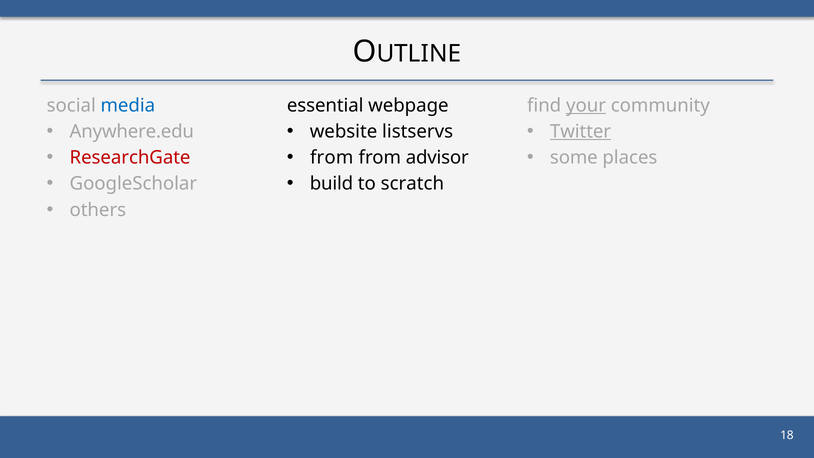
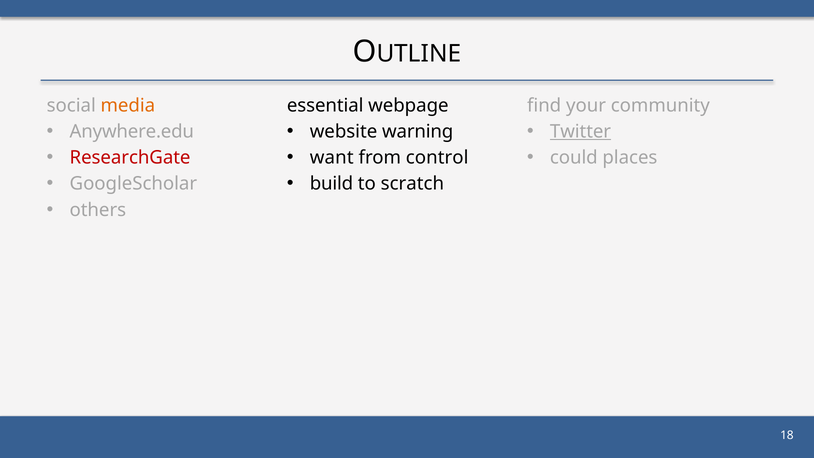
media colour: blue -> orange (128, 105)
your underline: present -> none (586, 105)
listservs: listservs -> warning (418, 132)
from: from -> want (332, 158)
advisor: advisor -> control (437, 158)
some: some -> could (574, 158)
